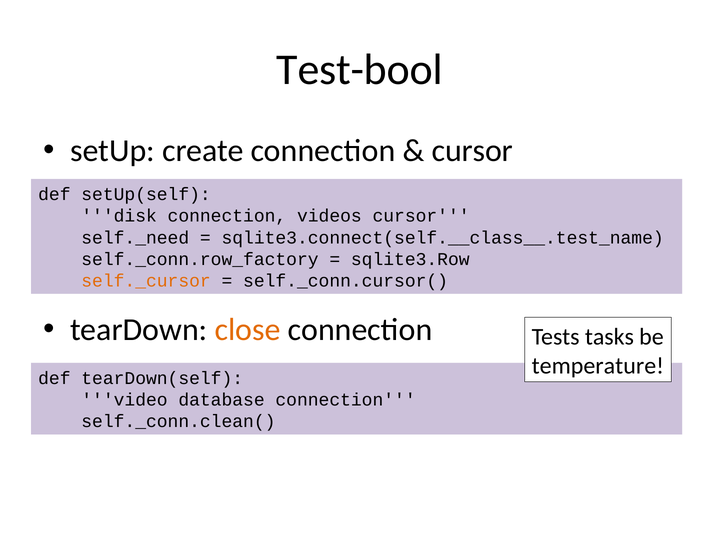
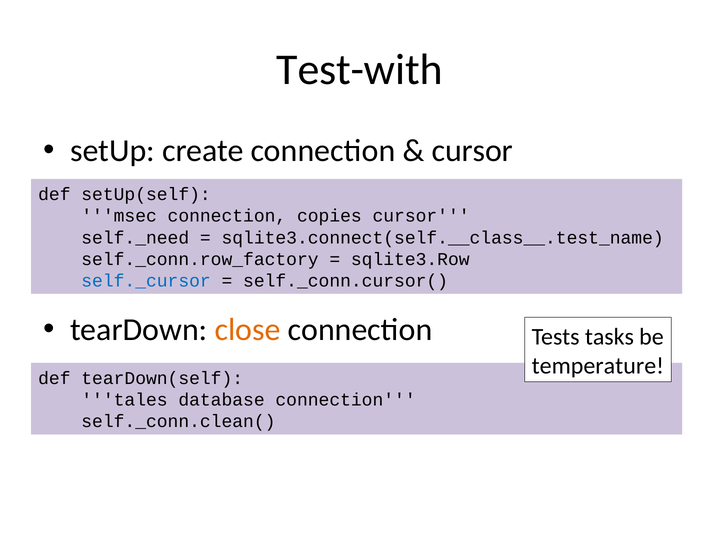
Test-bool: Test-bool -> Test-with (360, 70)
disk: disk -> msec (119, 216)
videos: videos -> copies (329, 216)
self._cursor colour: orange -> blue (146, 281)
video: video -> tales (124, 400)
